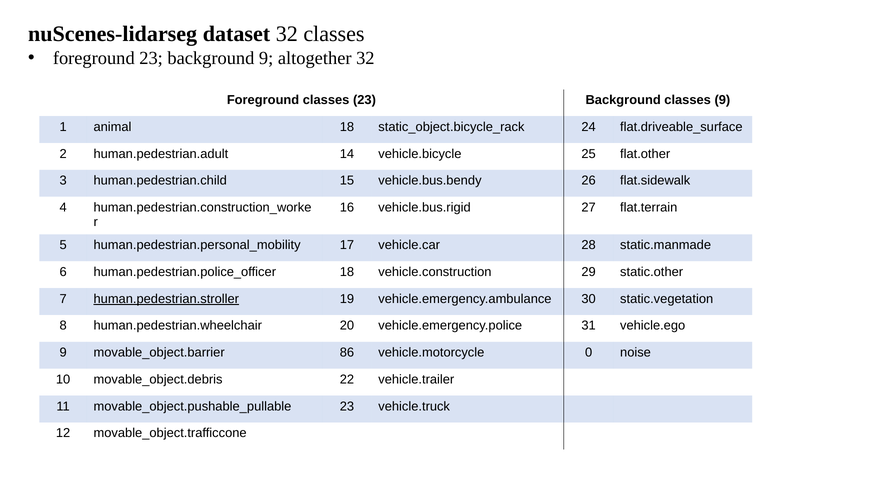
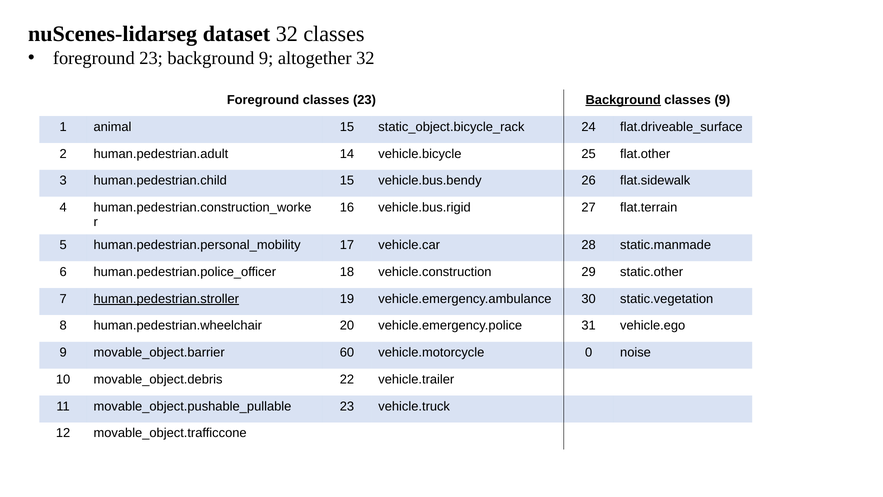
Background underline: none -> present (623, 100)
animal 18: 18 -> 15 (347, 127)
86: 86 -> 60 (347, 352)
